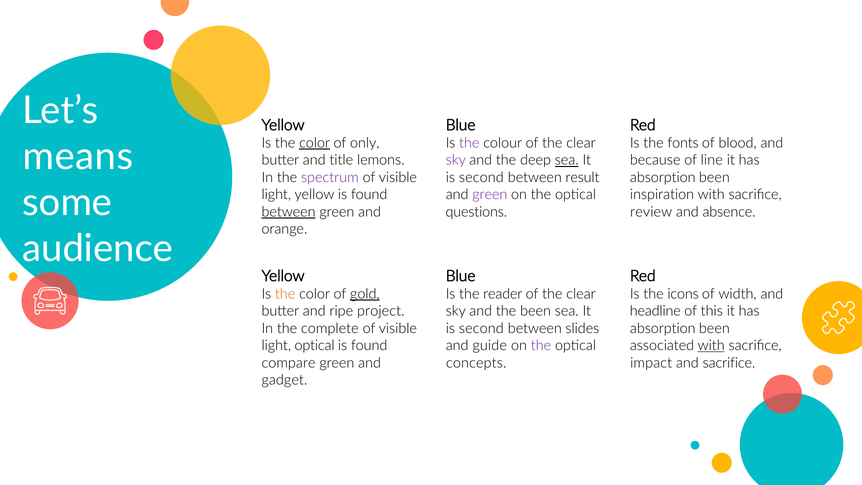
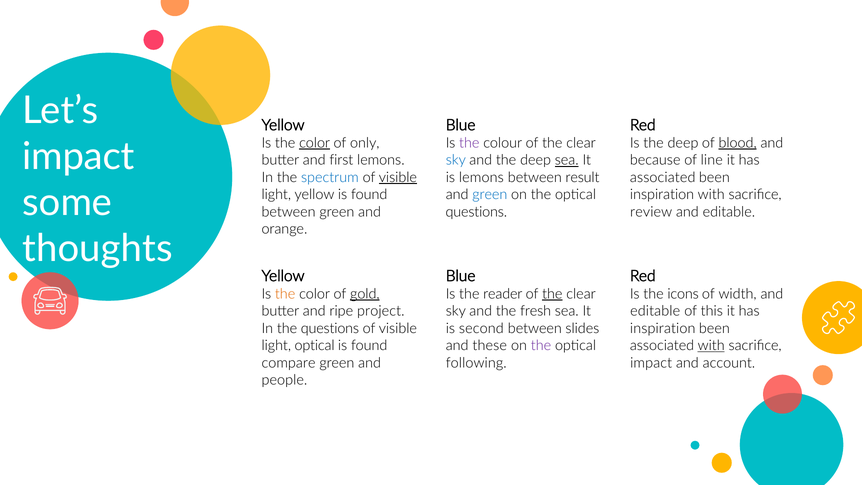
Is the fonts: fonts -> deep (683, 143)
blood underline: none -> present (738, 143)
means: means -> impact (78, 156)
title: title -> first (341, 160)
sky colour: purple -> blue (456, 160)
spectrum colour: purple -> blue (330, 177)
visible underline: none -> present (398, 177)
second: second -> lemons (481, 177)
absorption: absorption -> associated (663, 177)
green colour: purple -> blue (490, 195)
between underline: present -> none (289, 212)
absence: absence -> editable (729, 212)
audience: audience -> thoughts (98, 248)
the underline: none -> present (552, 294)
the been: been -> fresh (536, 311)
headline: headline -> editable (655, 311)
the complete: complete -> questions (330, 328)
absorption: absorption -> inspiration (663, 328)
guide: guide -> these (490, 345)
concepts: concepts -> following (476, 363)
and sacrifice: sacrifice -> account (729, 363)
gadget: gadget -> people (284, 380)
